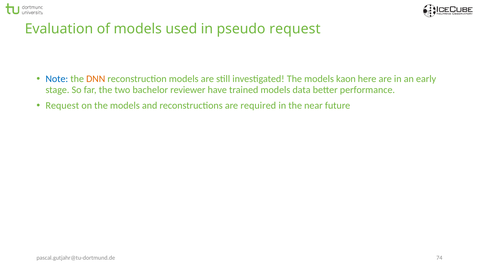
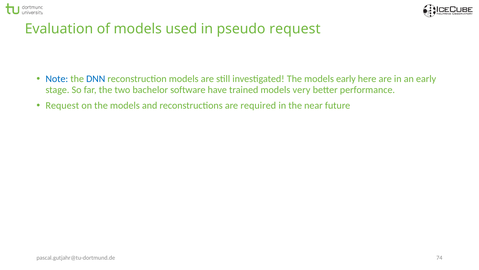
DNN colour: orange -> blue (96, 79)
models kaon: kaon -> early (346, 79)
reviewer: reviewer -> software (188, 90)
data: data -> very (301, 90)
